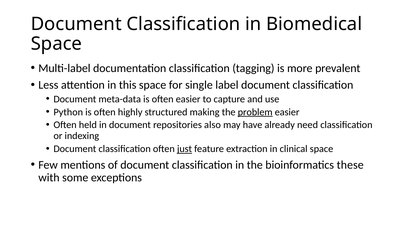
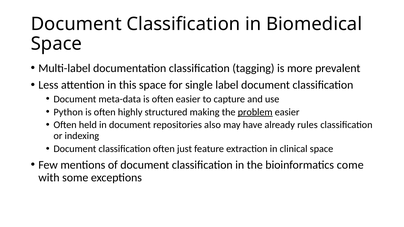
need: need -> rules (308, 125)
just underline: present -> none (185, 149)
these: these -> come (350, 165)
